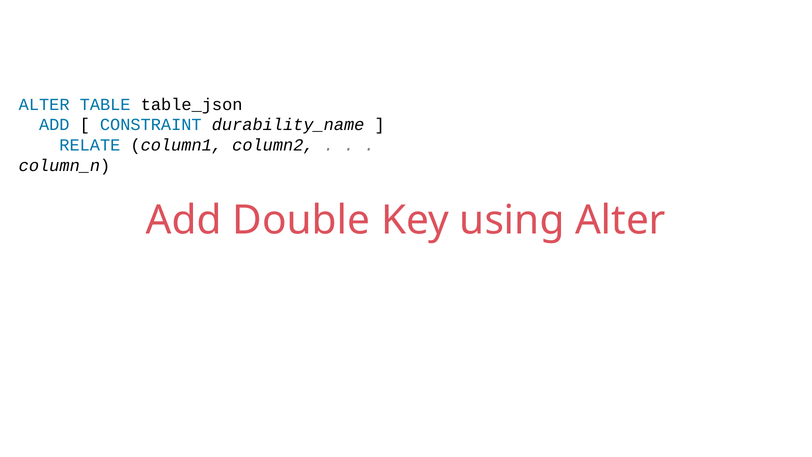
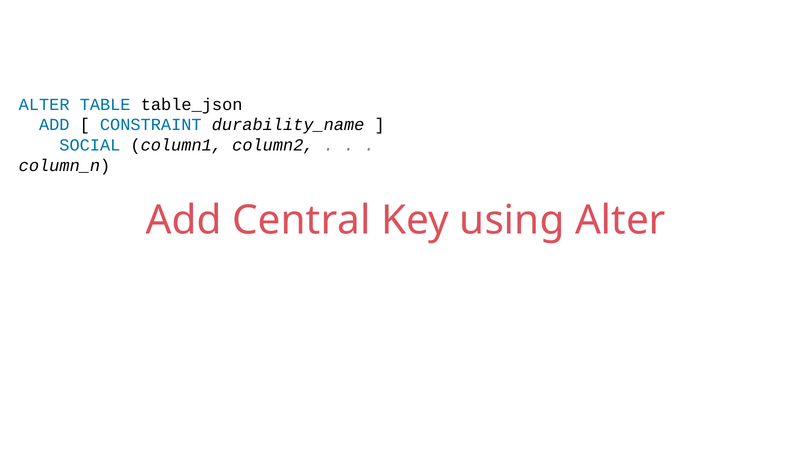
RELATE: RELATE -> SOCIAL (90, 145)
Double: Double -> Central (301, 220)
